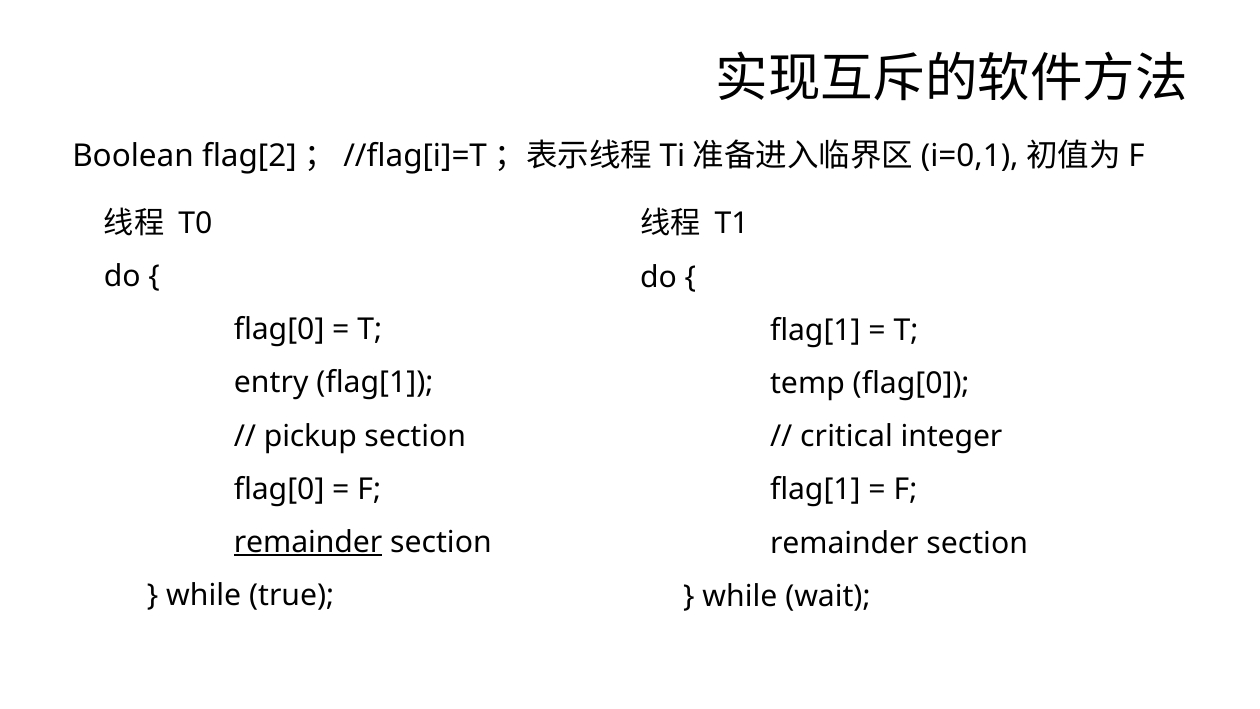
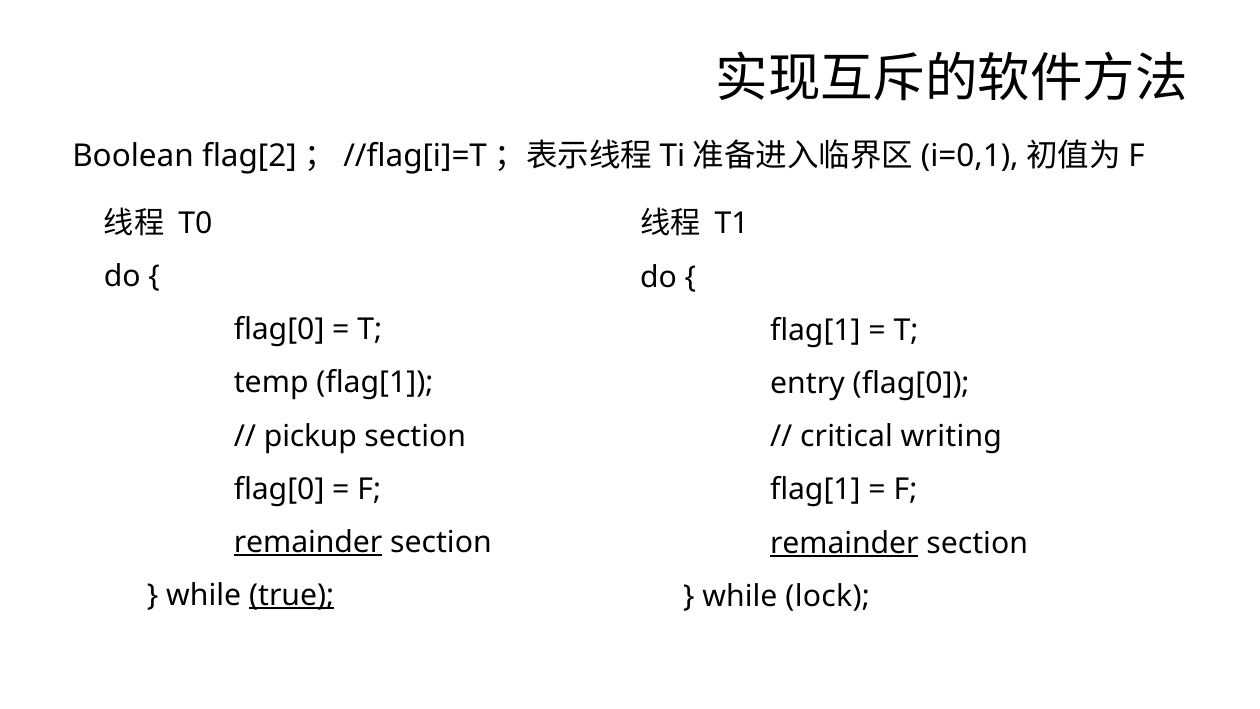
entry: entry -> temp (271, 383)
temp: temp -> entry (807, 383)
integer: integer -> writing (951, 437)
remainder underline: none -> present (844, 543)
true underline: none -> present (292, 595)
wait: wait -> lock (828, 596)
